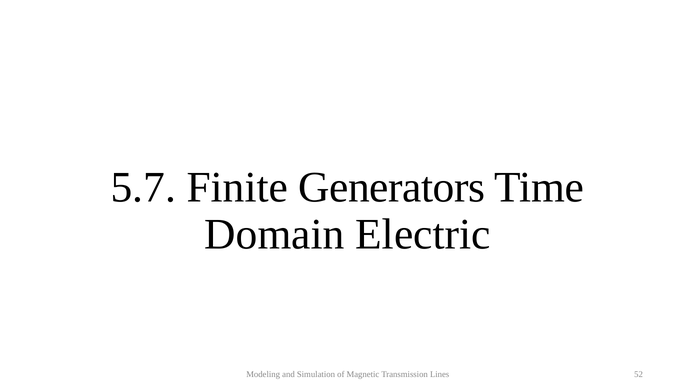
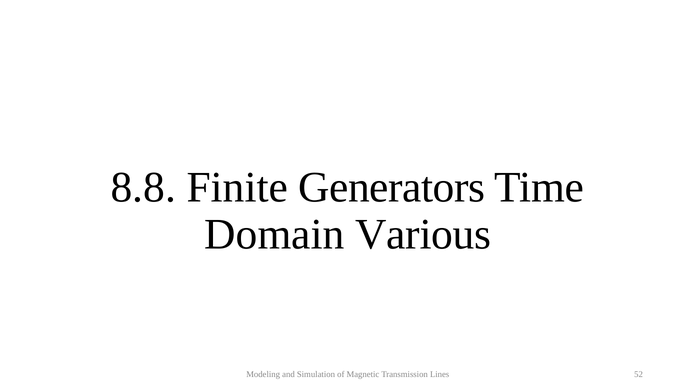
5.7: 5.7 -> 8.8 (143, 187)
Electric: Electric -> Various (423, 234)
